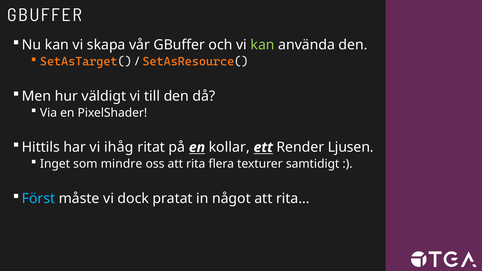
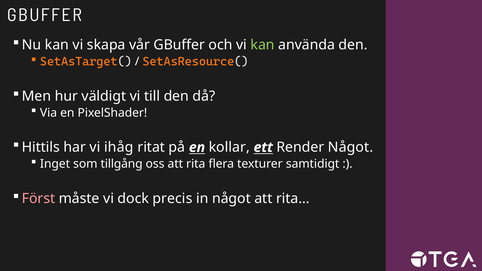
Render Ljusen: Ljusen -> Något (351, 147)
mindre: mindre -> tillgång (122, 164)
Först colour: light blue -> pink (39, 199)
pratat: pratat -> precis (172, 199)
